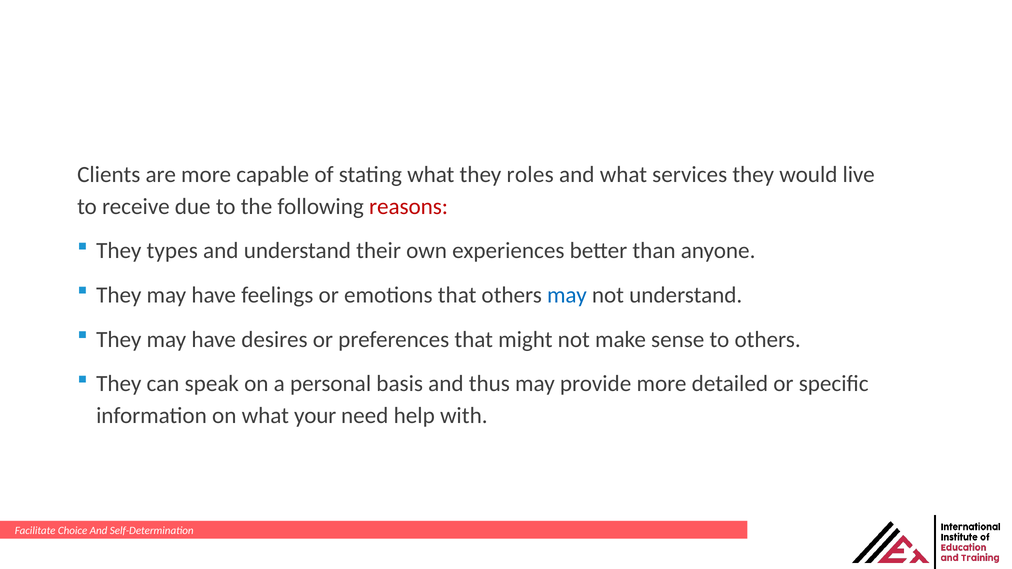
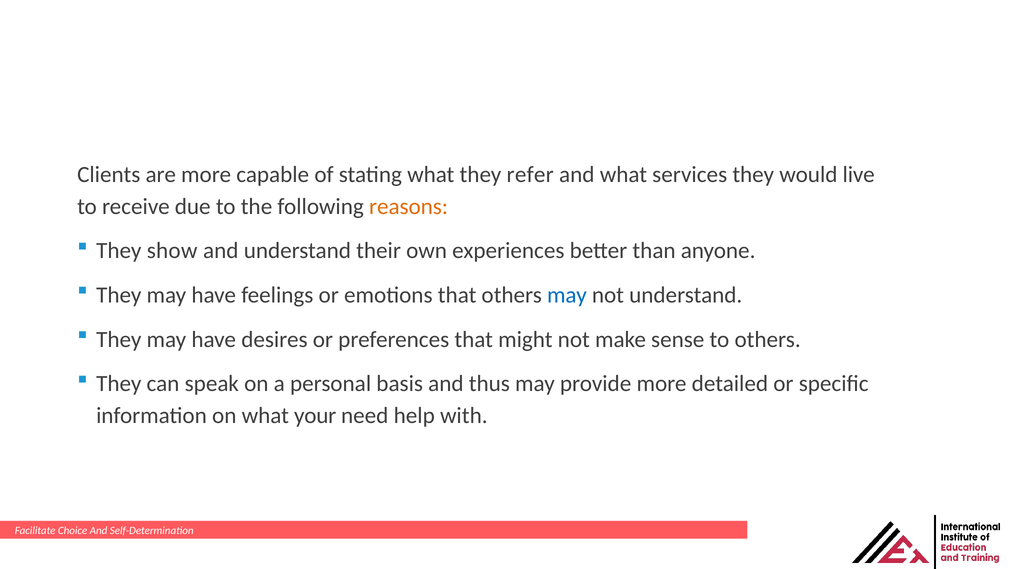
roles: roles -> refer (530, 175)
reasons colour: red -> orange (409, 206)
types: types -> show (172, 251)
